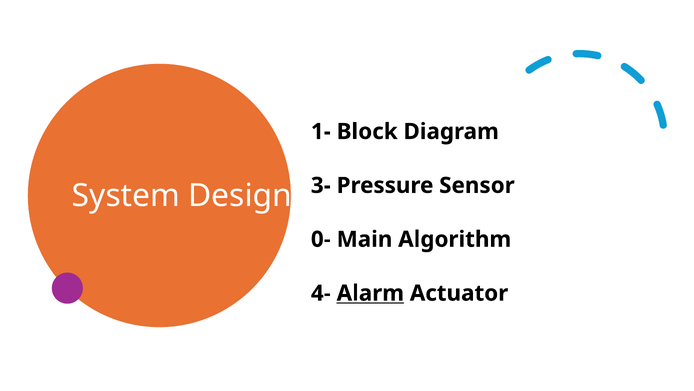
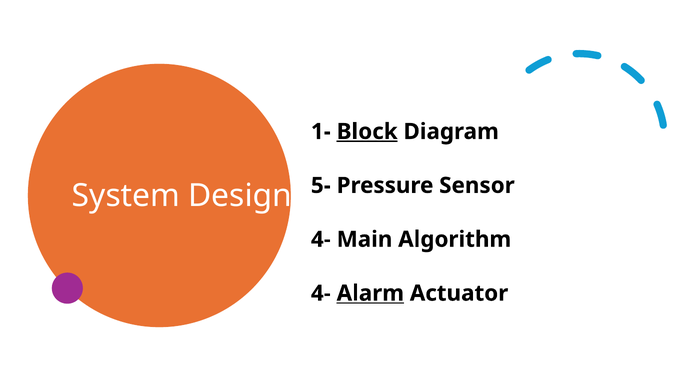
Block underline: none -> present (367, 131)
3-: 3- -> 5- (321, 185)
0-: 0- -> 4- (321, 239)
